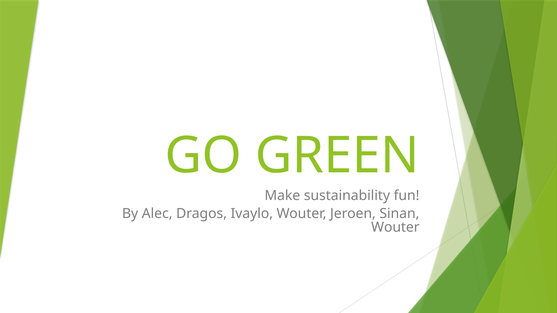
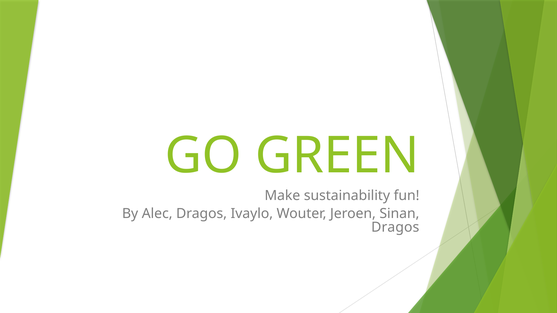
Wouter: Wouter -> Dragos (395, 227)
